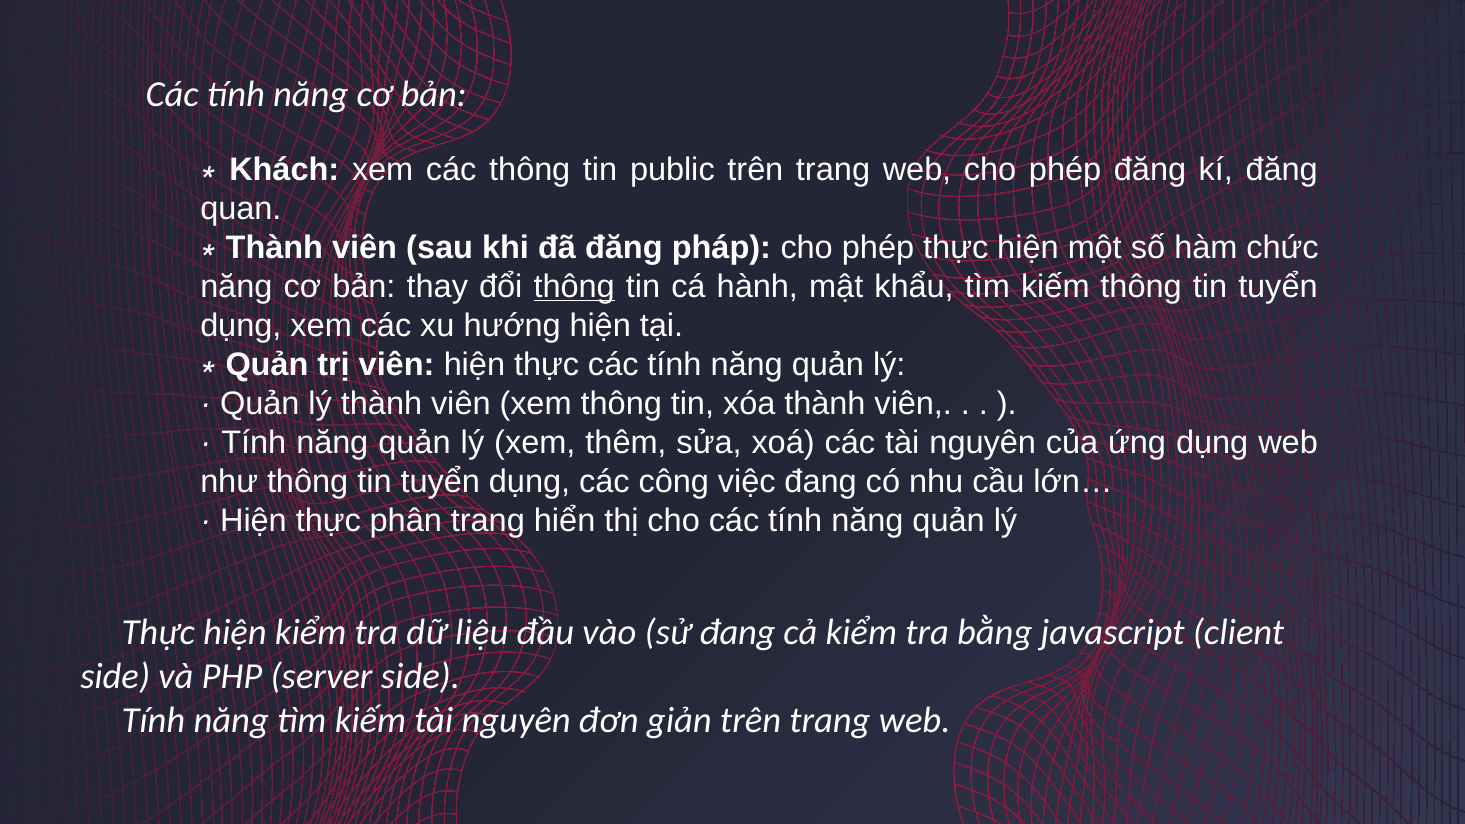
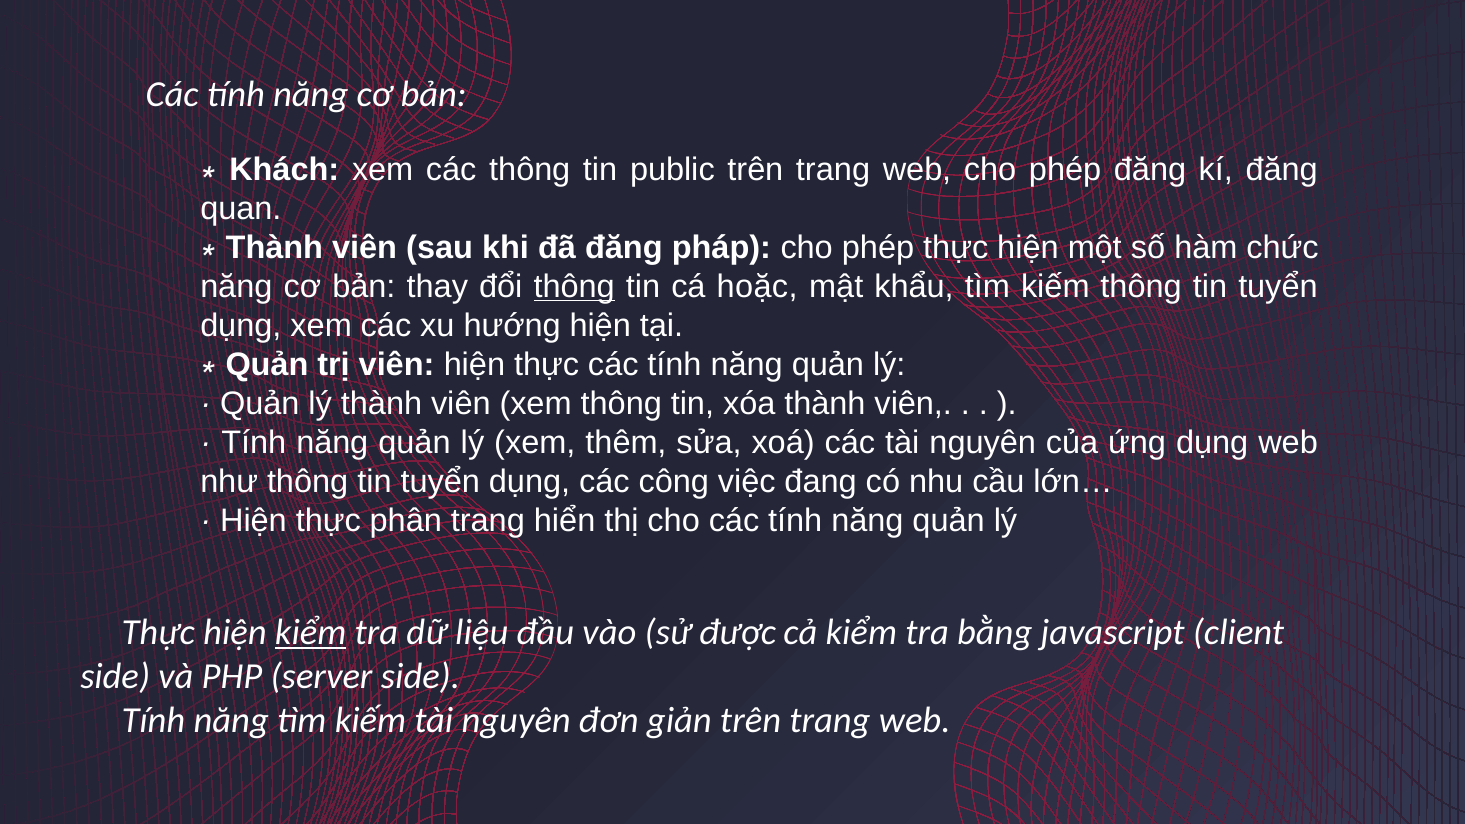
hành: hành -> hoặc (757, 287)
kiểm underline: none -> present (311, 633)
sử đang: đang -> được (738, 633)
